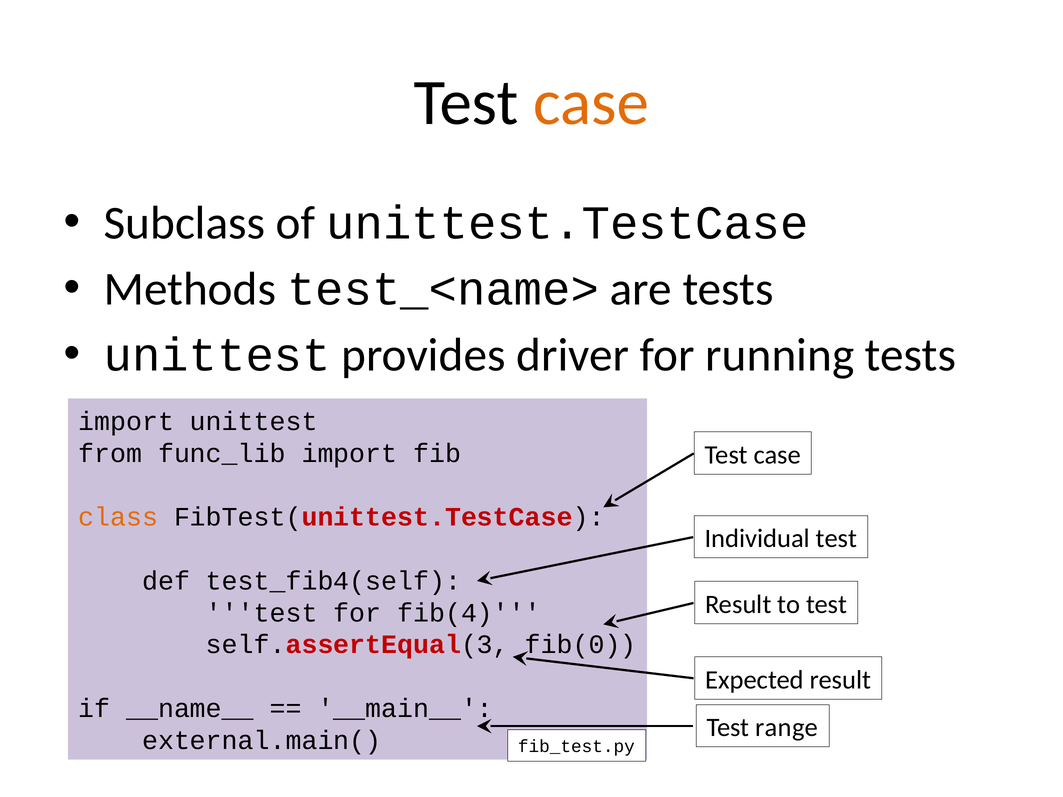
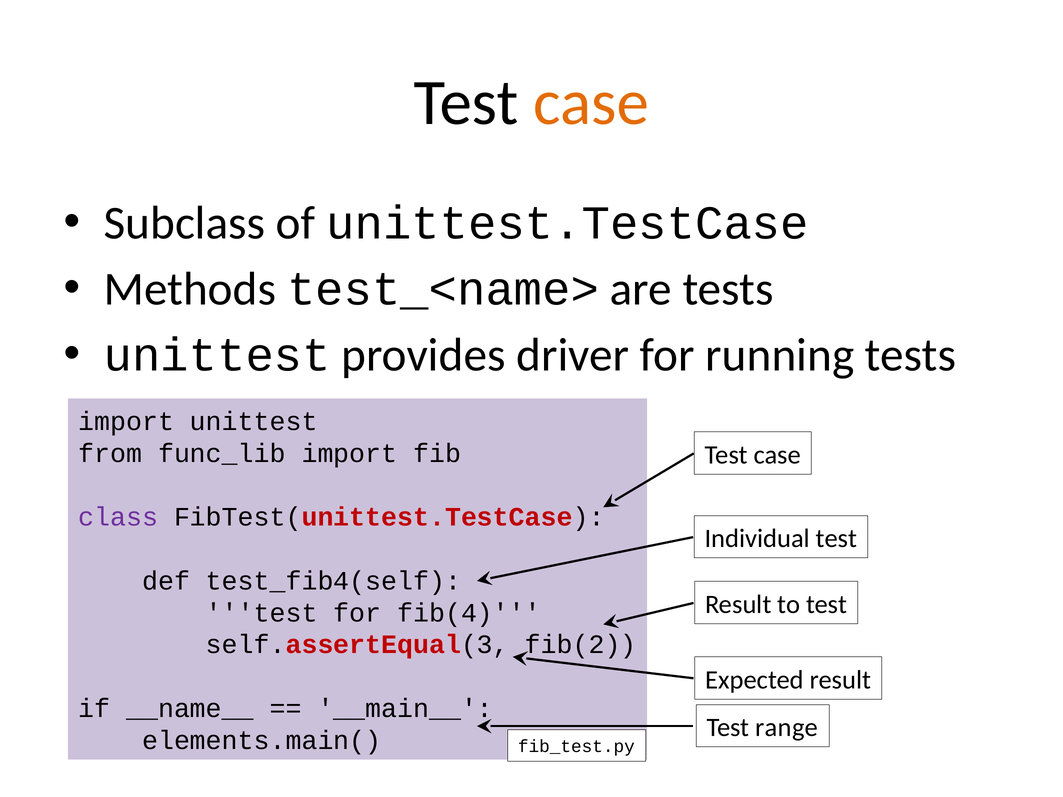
class colour: orange -> purple (118, 517)
fib(0: fib(0 -> fib(2 (581, 645)
external.main(: external.main( -> elements.main( (262, 741)
